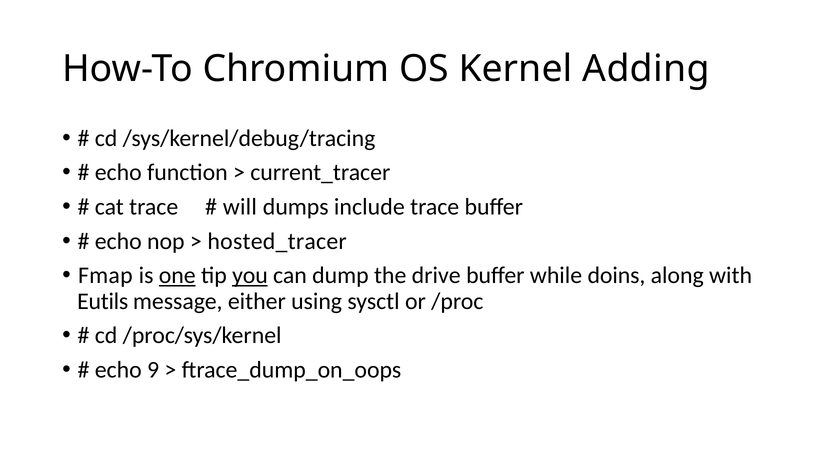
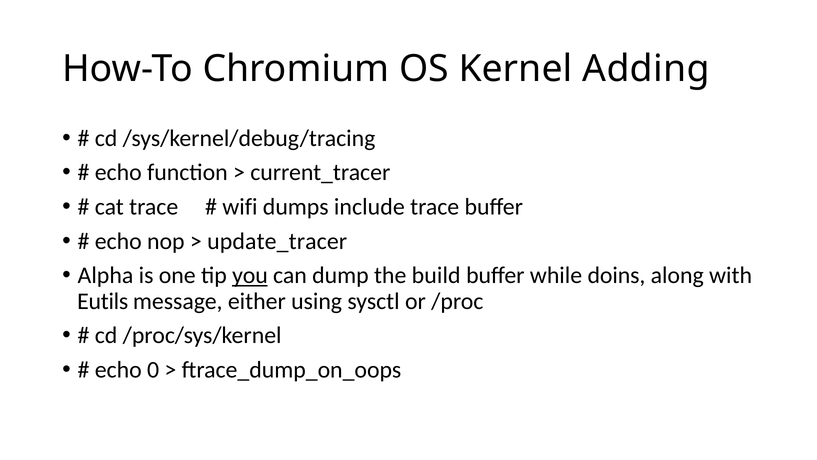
will: will -> wifi (240, 207)
hosted_tracer: hosted_tracer -> update_tracer (277, 241)
Fmap: Fmap -> Alpha (105, 275)
one underline: present -> none (177, 275)
drive: drive -> build (436, 275)
9: 9 -> 0 (153, 369)
